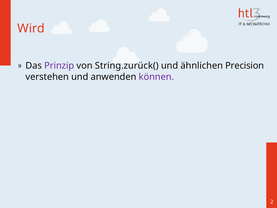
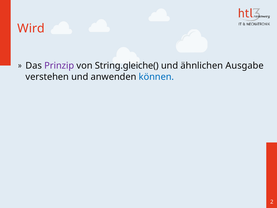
String.zurück(: String.zurück( -> String.gleiche( (127, 66)
Precision: Precision -> Ausgabe (245, 66)
können colour: purple -> blue (156, 77)
